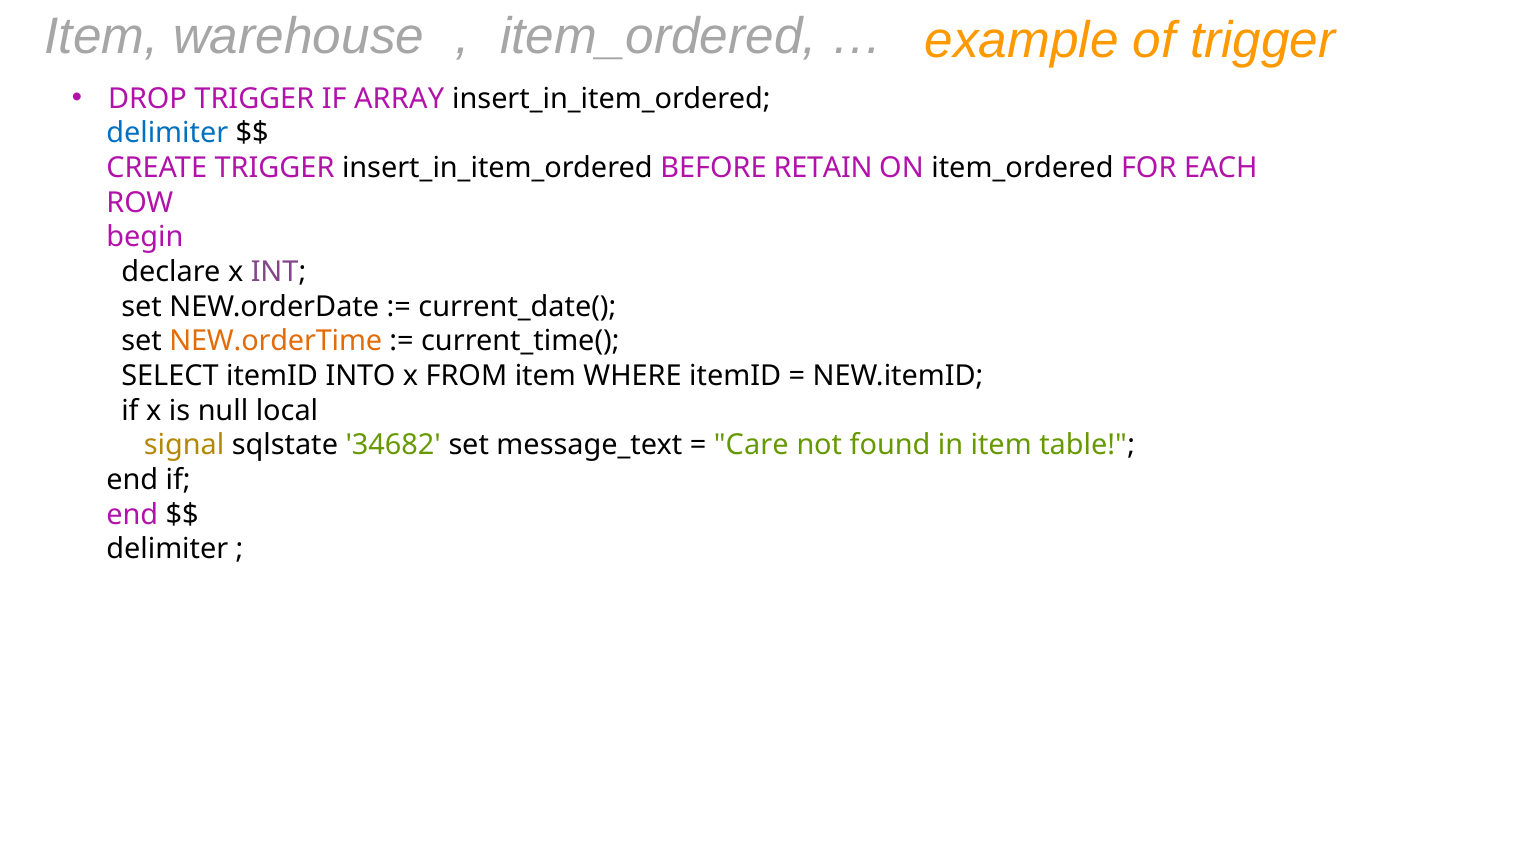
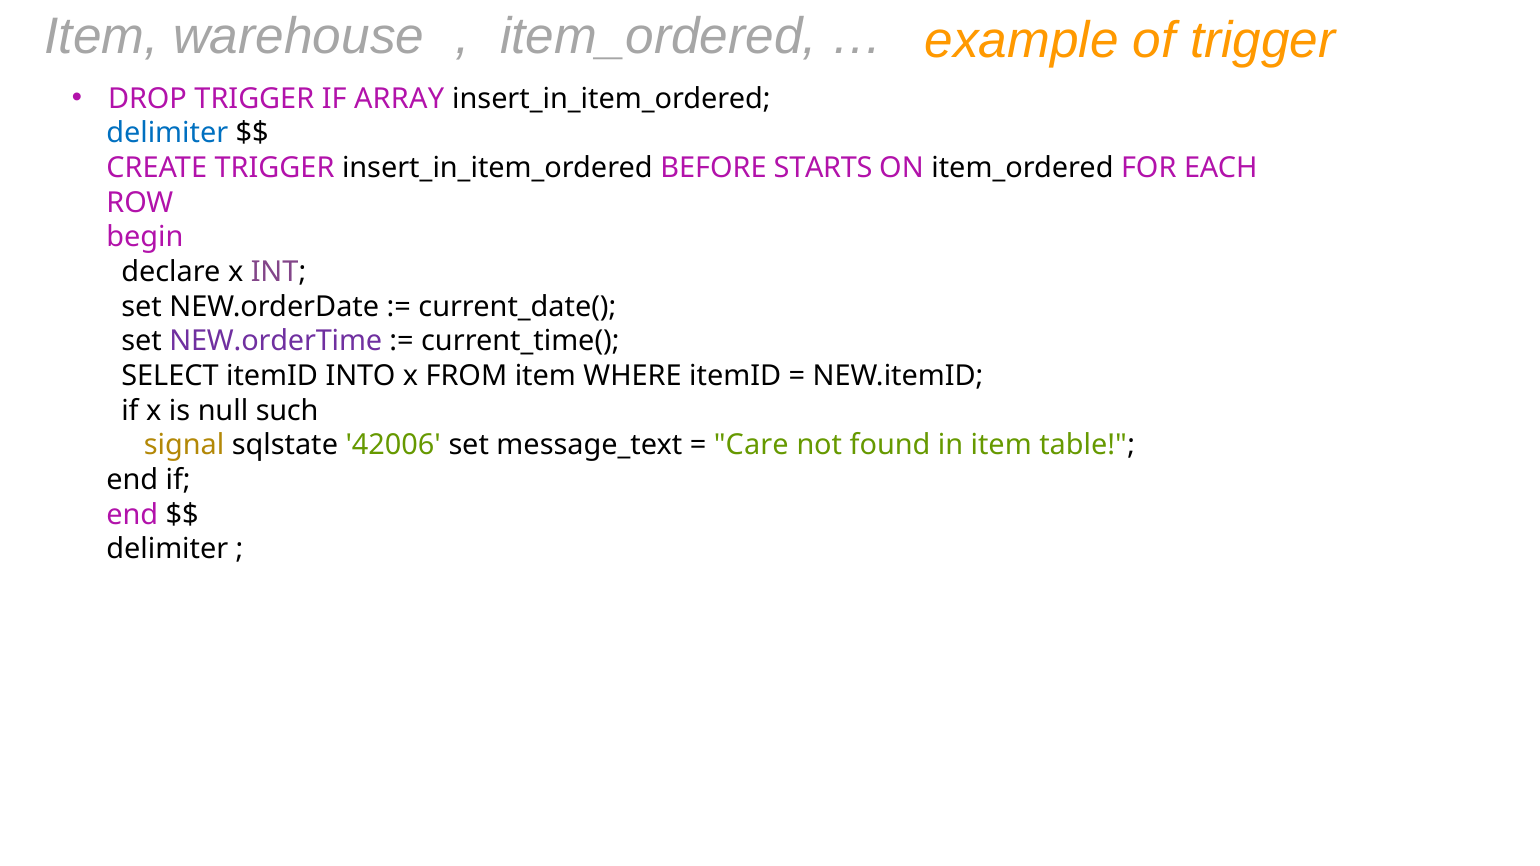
RETAIN: RETAIN -> STARTS (823, 168)
NEW.orderTime colour: orange -> purple (276, 341)
local: local -> such (287, 411)
34682: 34682 -> 42006 (393, 445)
